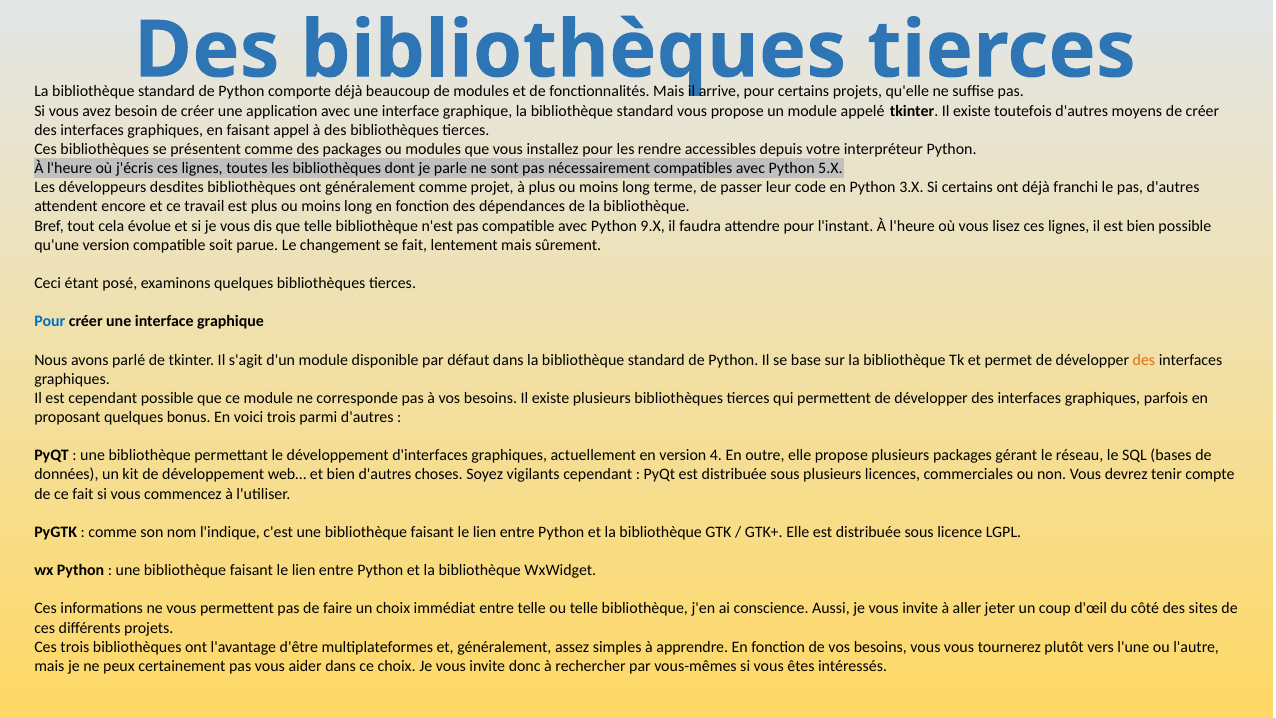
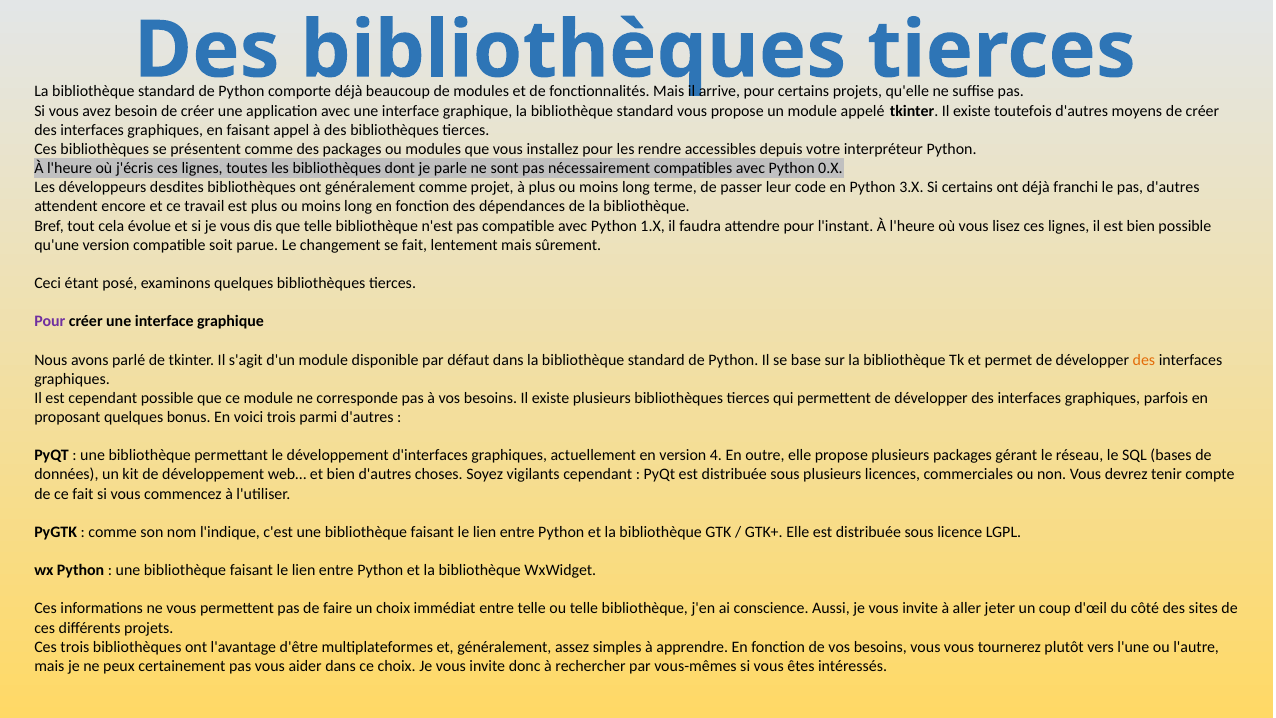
5.X: 5.X -> 0.X (830, 168)
9.X: 9.X -> 1.X (653, 226)
Pour colour: blue -> purple (50, 321)
